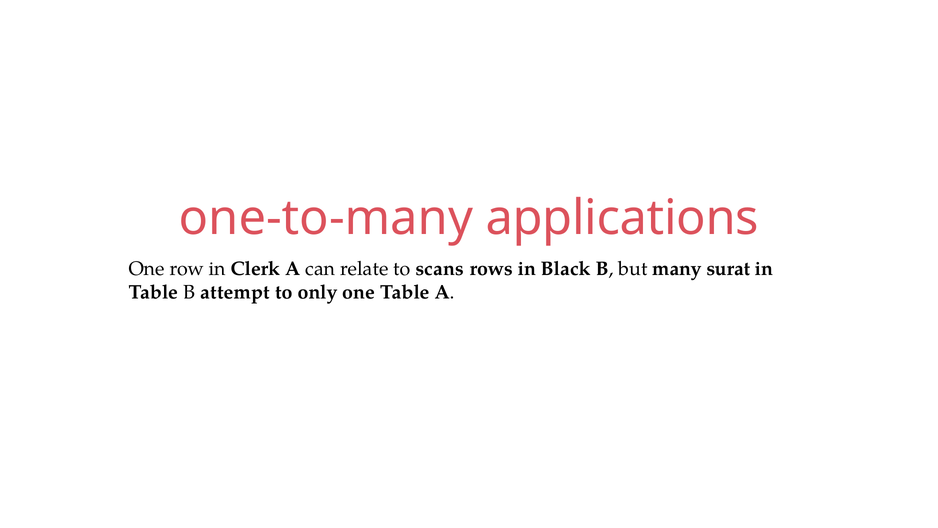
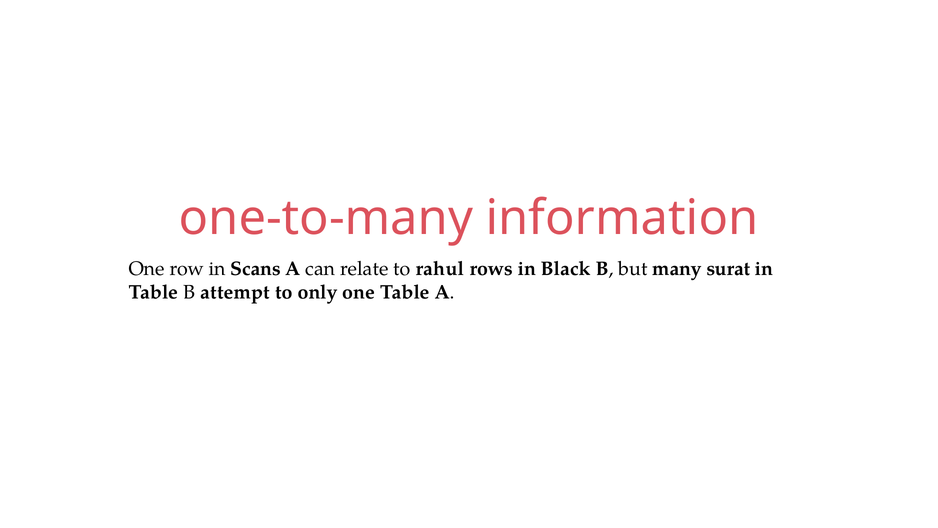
applications: applications -> information (622, 218)
Clerk: Clerk -> Scans (256, 269)
scans: scans -> rahul (440, 269)
